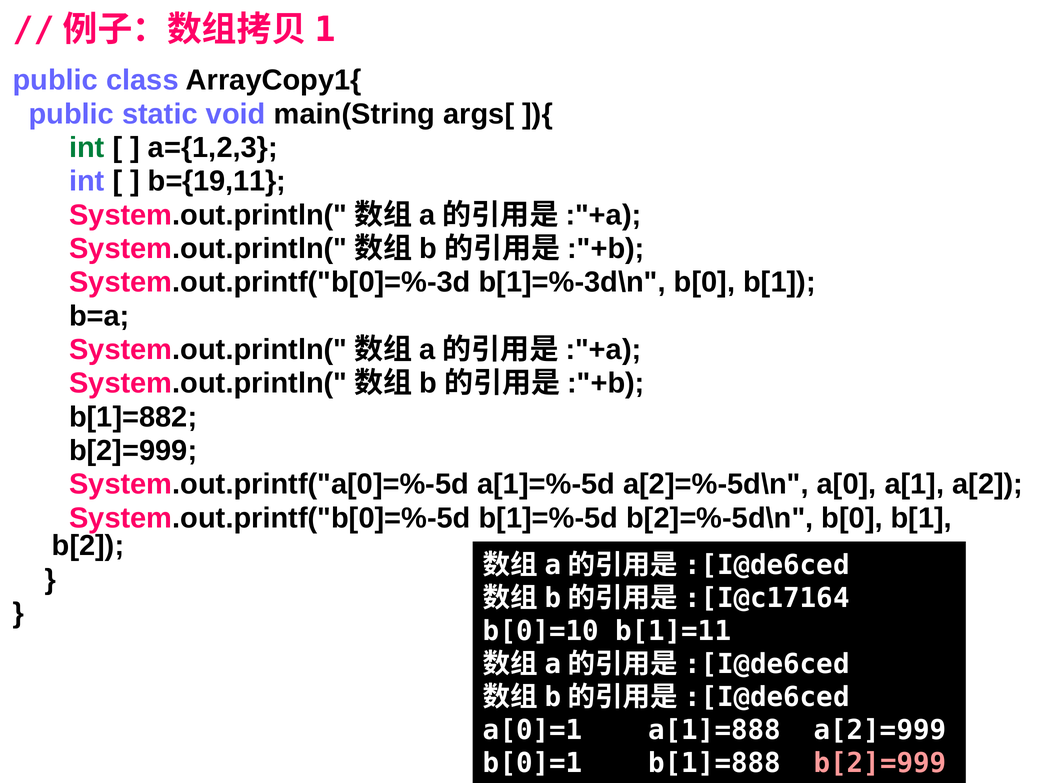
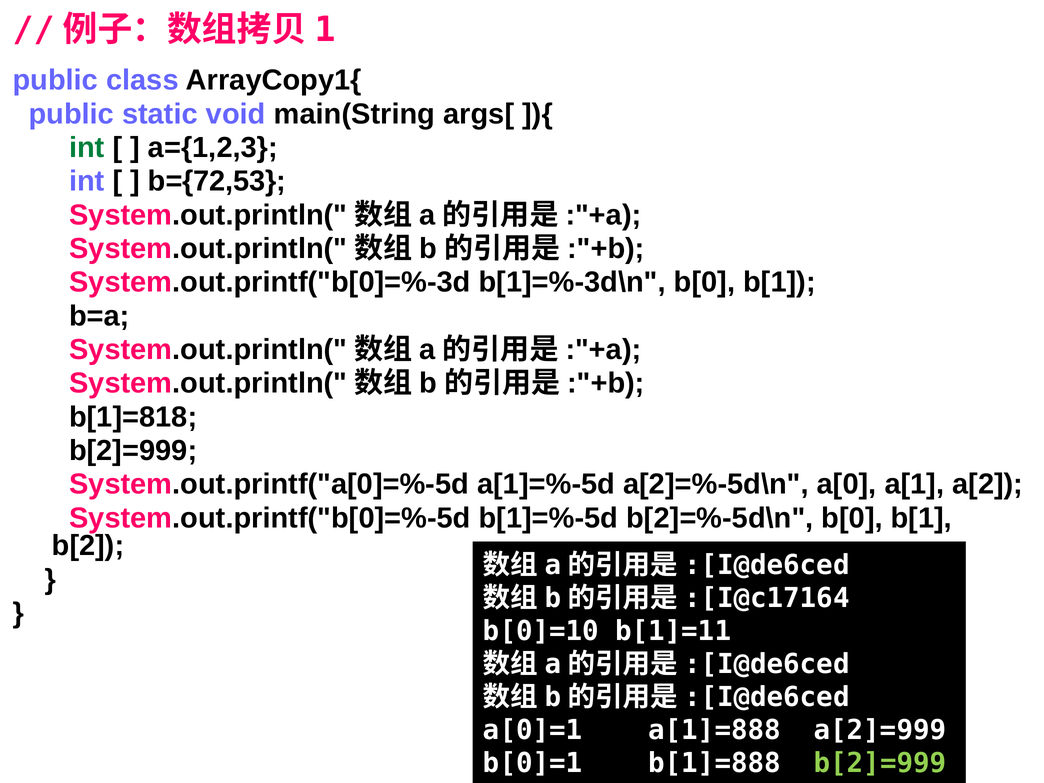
b={19,11: b={19,11 -> b={72,53 (217, 181)
b[1]=882: b[1]=882 -> b[1]=818 (133, 417)
b[2]=999 colour: pink -> light green (880, 763)
